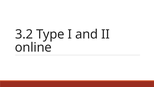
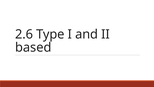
3.2: 3.2 -> 2.6 (24, 34)
online: online -> based (33, 47)
